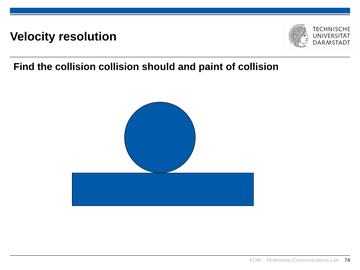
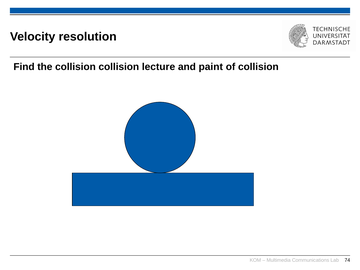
should: should -> lecture (159, 67)
